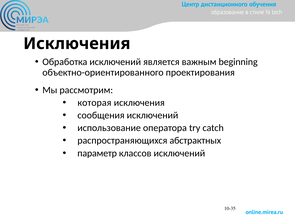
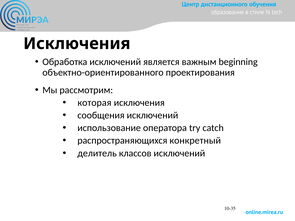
абстрактных: абстрактных -> конкретный (195, 141)
параметр: параметр -> делитель (97, 153)
